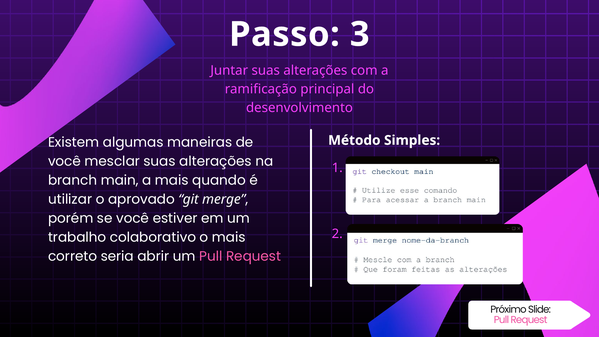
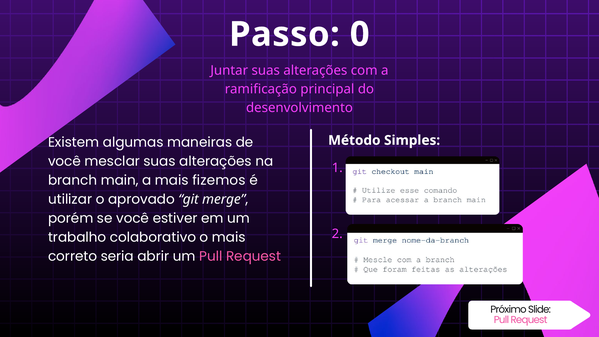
3: 3 -> 0 (360, 34)
quando: quando -> fizemos (219, 180)
